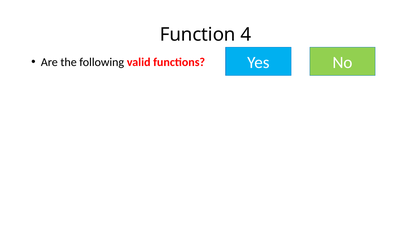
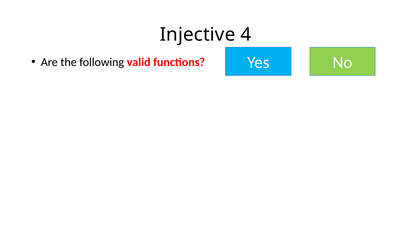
Function: Function -> Injective (198, 35)
